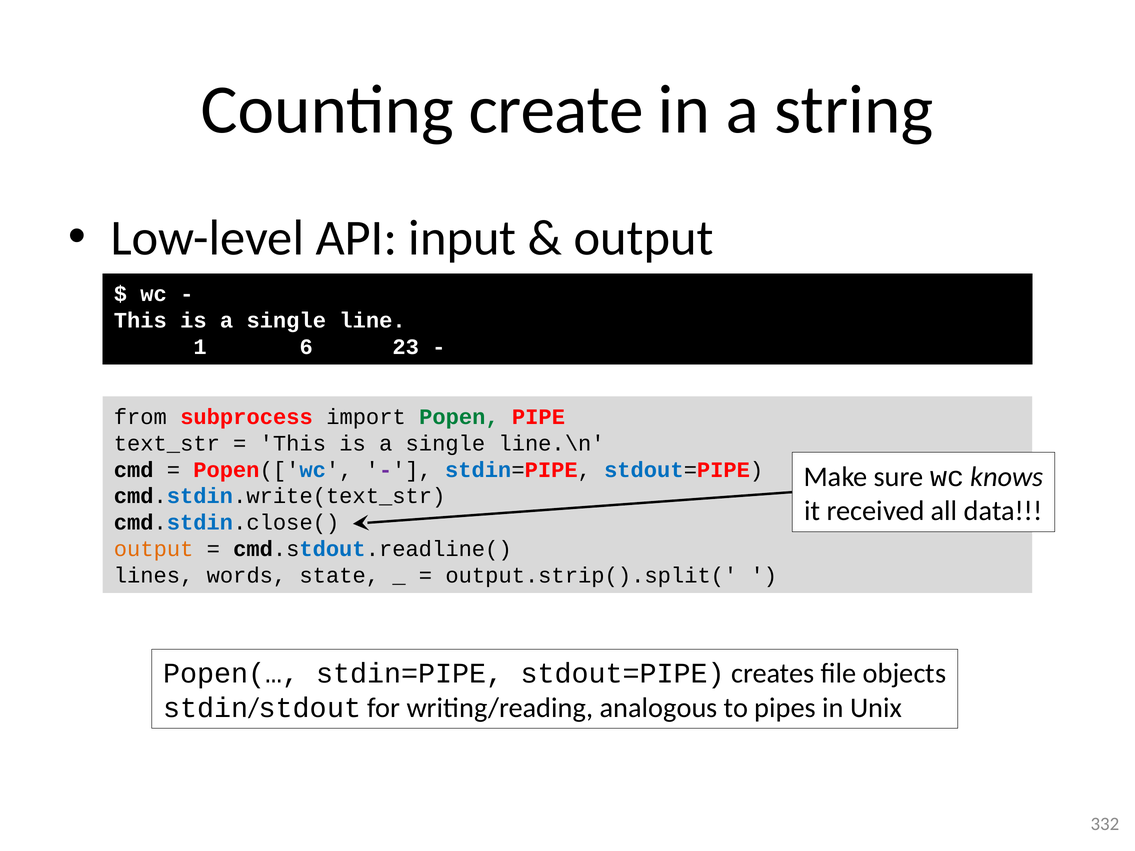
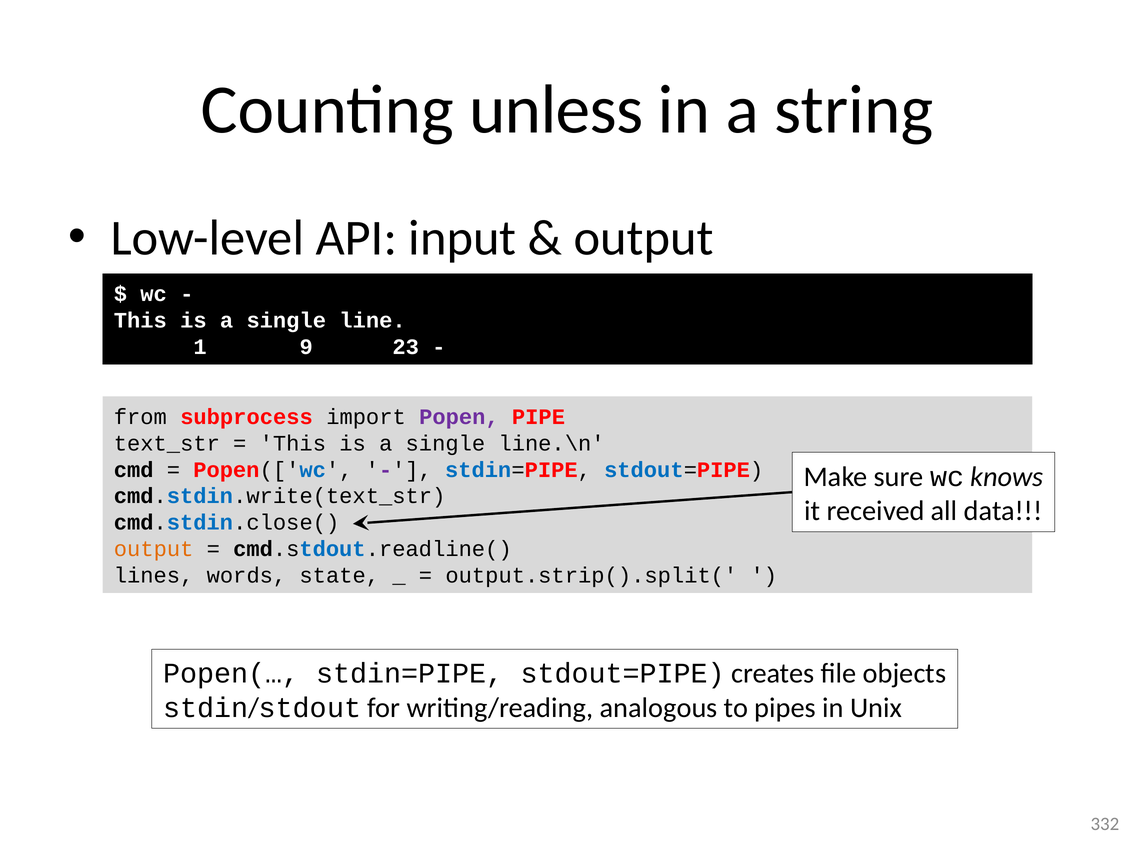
create: create -> unless (556, 110)
6: 6 -> 9 (306, 347)
Popen colour: green -> purple (459, 417)
